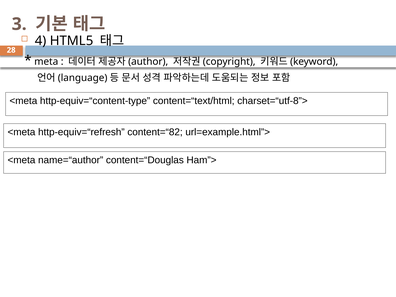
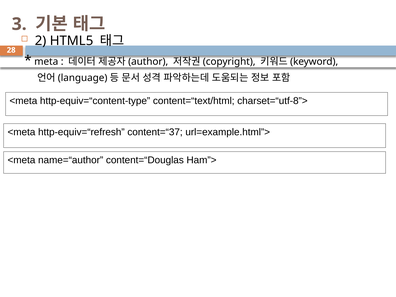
4: 4 -> 2 (41, 41)
content=“82: content=“82 -> content=“37 (155, 132)
